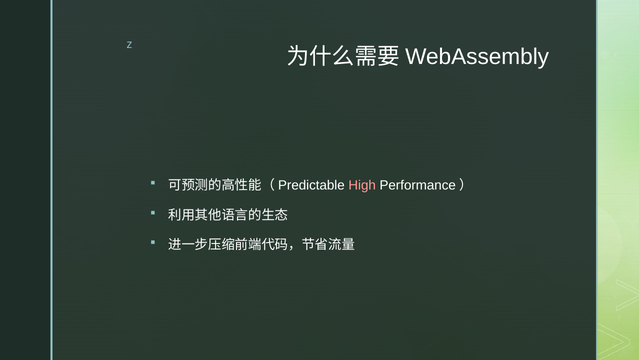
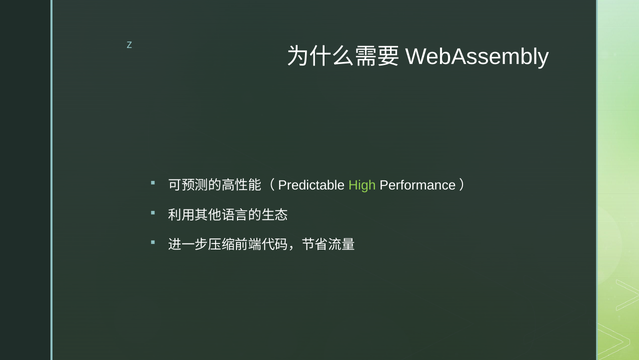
High colour: pink -> light green (362, 185)
